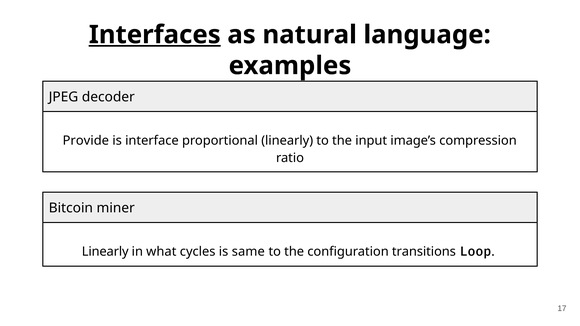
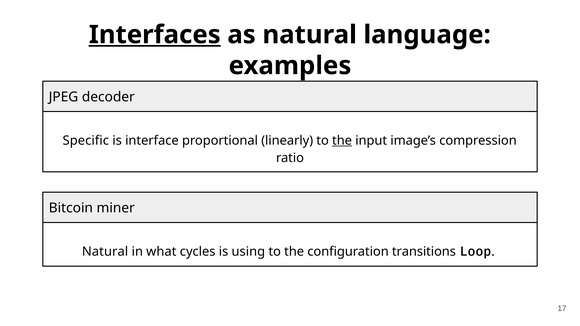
Provide: Provide -> Specific (86, 141)
the underline: none -> present (342, 141)
Linearly: Linearly -> Natural (105, 252)
same: same -> using (248, 252)
